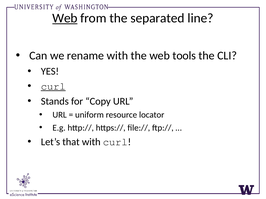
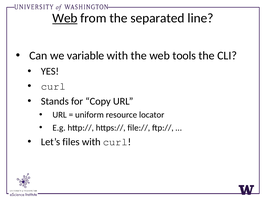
rename: rename -> variable (86, 56)
curl underline: present -> none (53, 87)
that: that -> files (71, 142)
